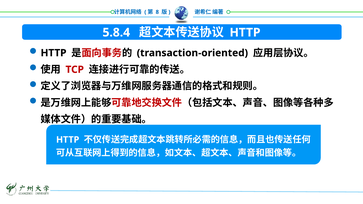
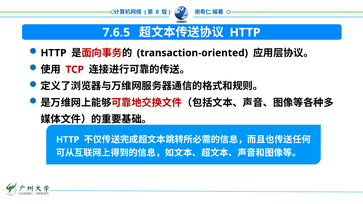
5.8.4: 5.8.4 -> 7.6.5 (116, 33)
